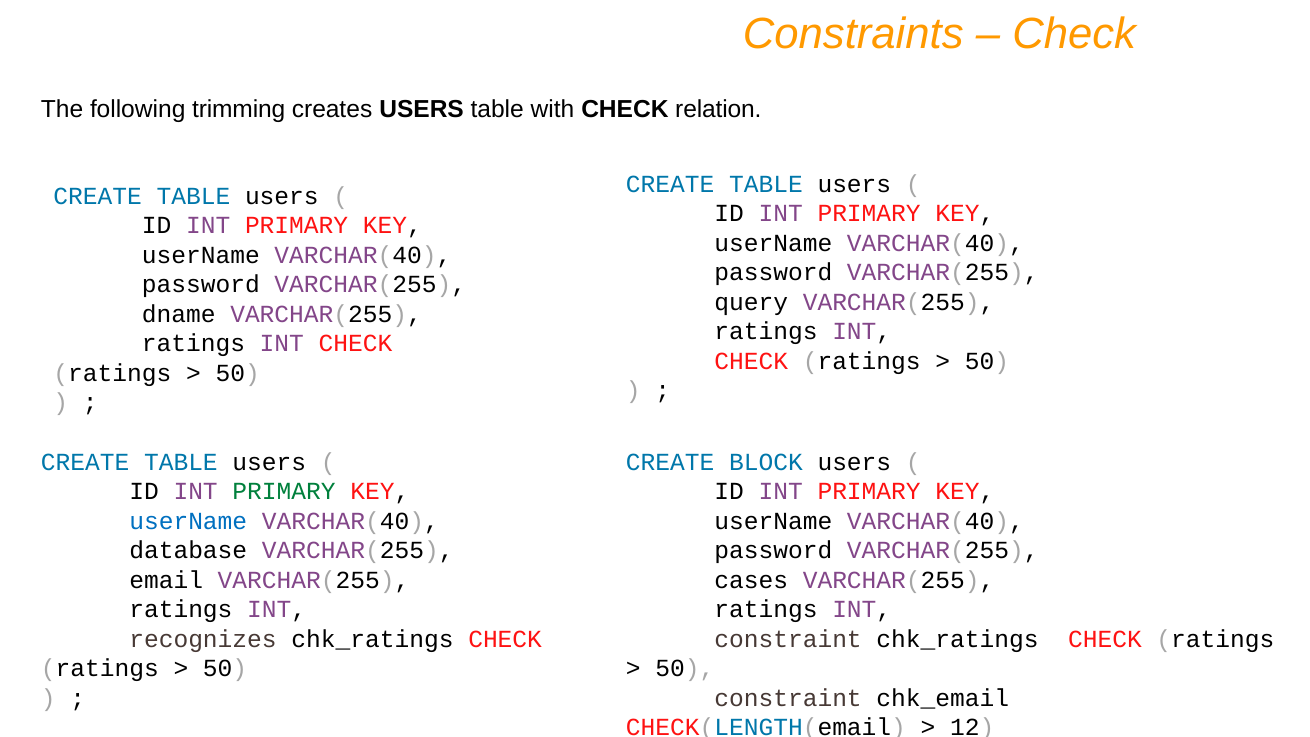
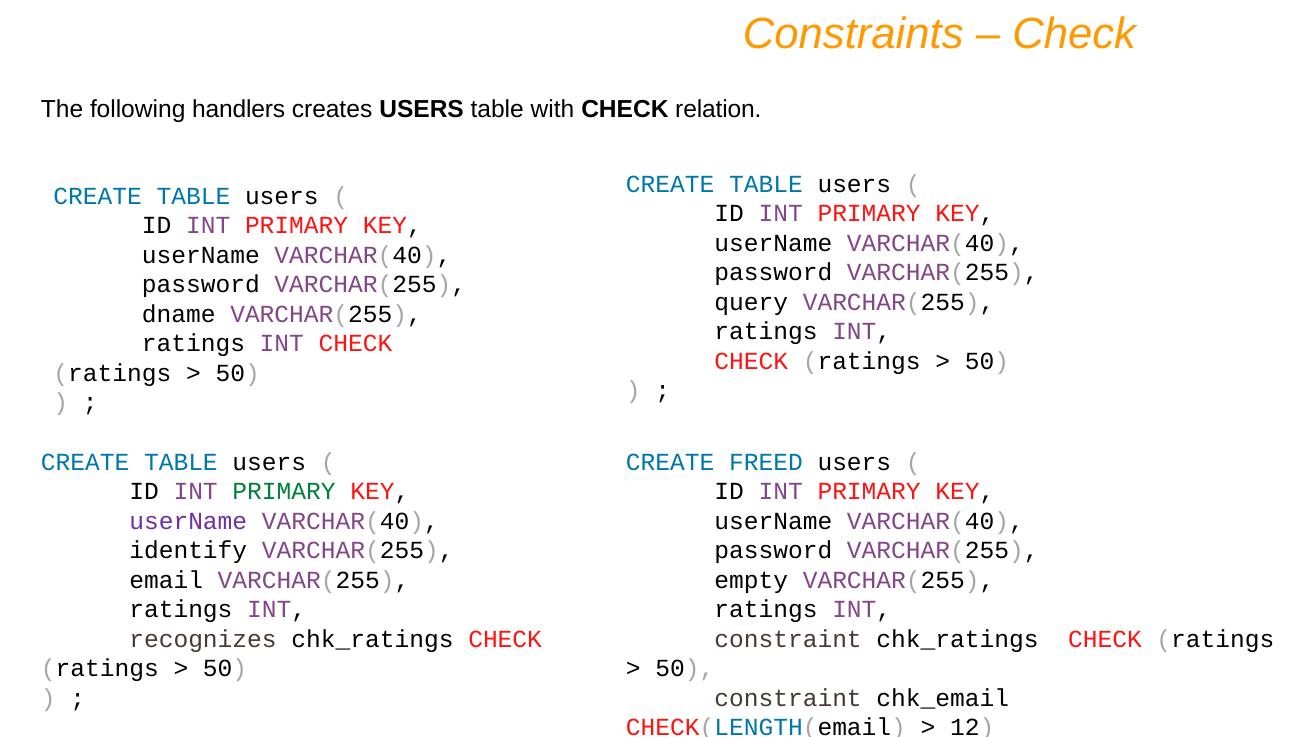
trimming: trimming -> handlers (239, 109)
BLOCK: BLOCK -> FREED (766, 462)
userName colour: blue -> purple (188, 521)
database: database -> identify (188, 550)
cases: cases -> empty (751, 580)
